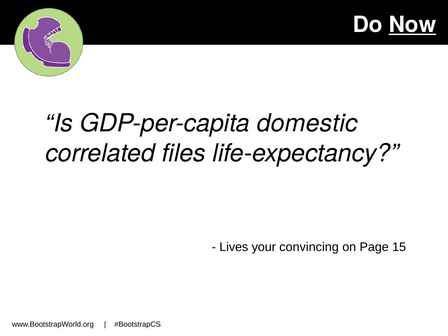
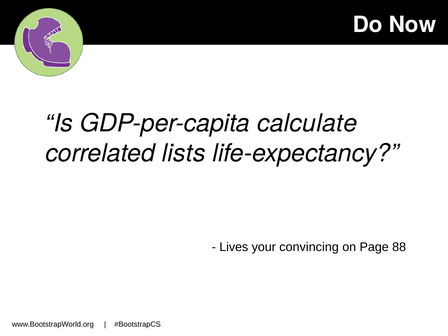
Now underline: present -> none (412, 25)
domestic: domestic -> calculate (307, 123)
files: files -> lists (184, 153)
15: 15 -> 88 (399, 247)
